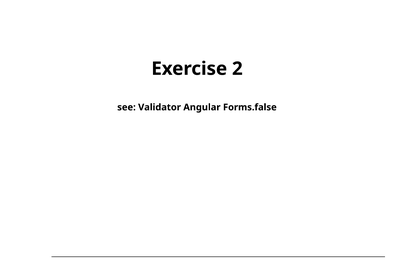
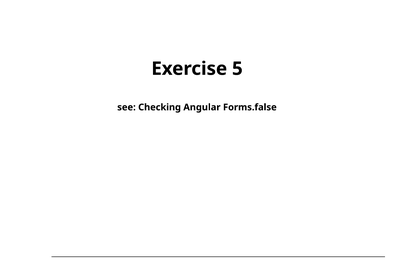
2: 2 -> 5 (237, 69)
Validator: Validator -> Checking (160, 108)
